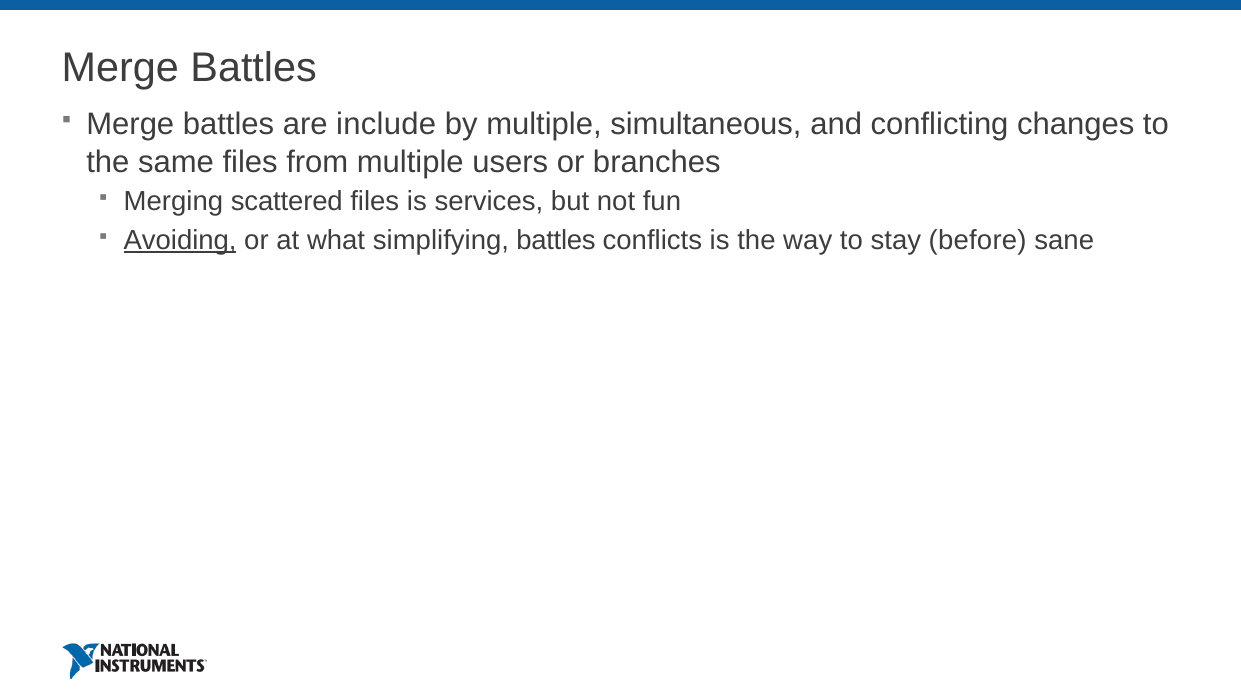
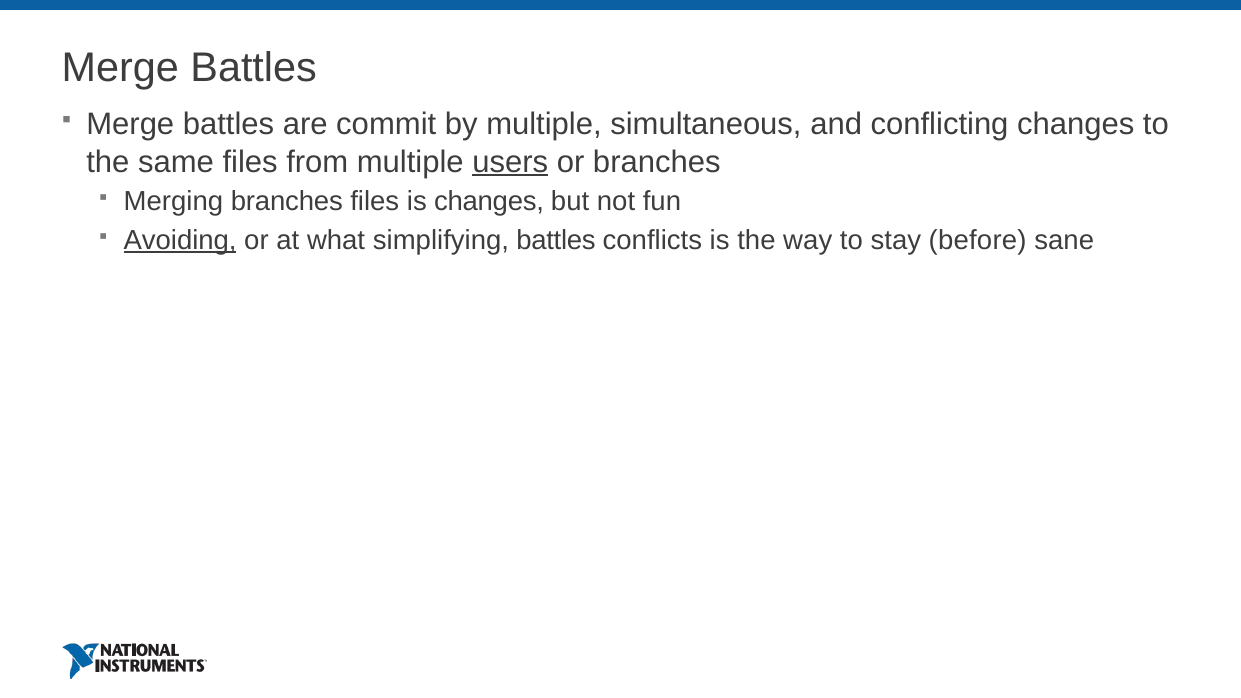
include: include -> commit (386, 125)
users underline: none -> present (510, 162)
Merging scattered: scattered -> branches (287, 202)
is services: services -> changes (489, 202)
